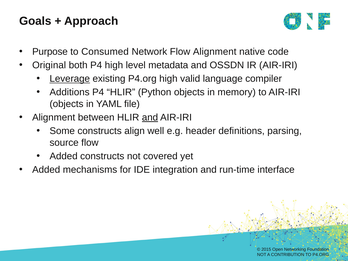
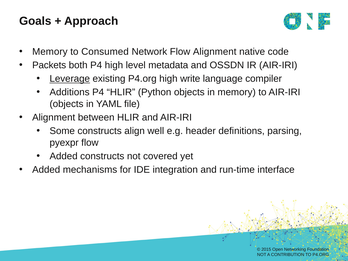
Purpose: Purpose -> Memory (50, 52)
Original: Original -> Packets (49, 65)
valid: valid -> write (190, 79)
and underline: present -> none (150, 117)
source: source -> pyexpr (64, 143)
